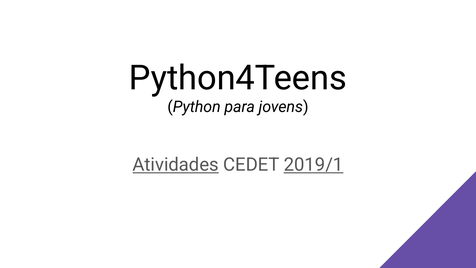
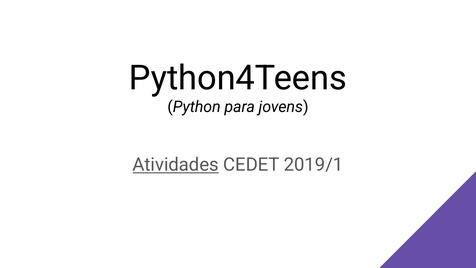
2019/1 underline: present -> none (314, 165)
